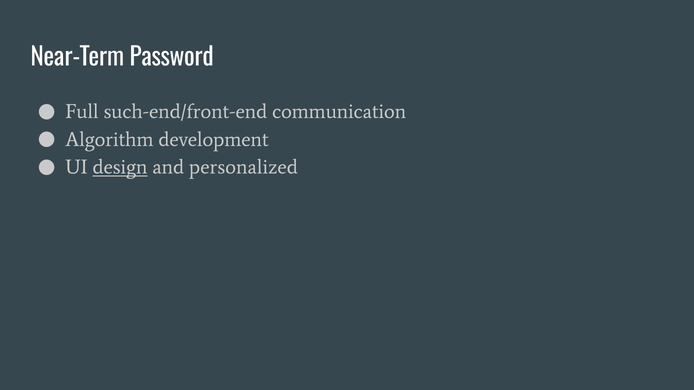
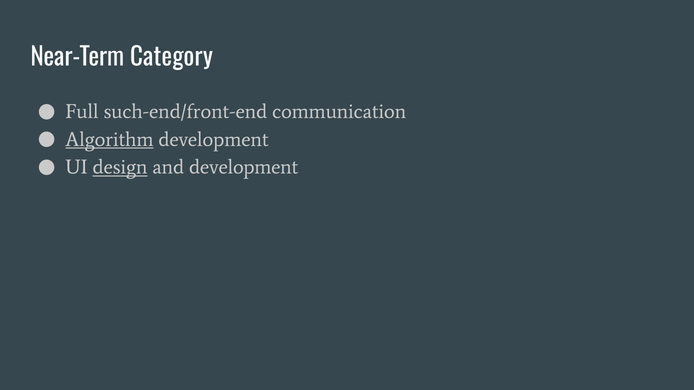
Password: Password -> Category (172, 57)
Algorithm underline: none -> present (109, 140)
and personalized: personalized -> development (244, 167)
